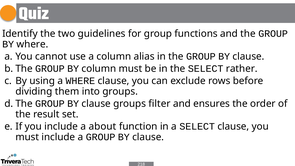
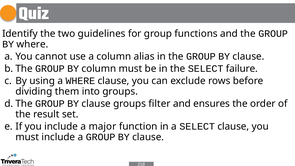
rather: rather -> failure (242, 69)
about: about -> major (102, 126)
